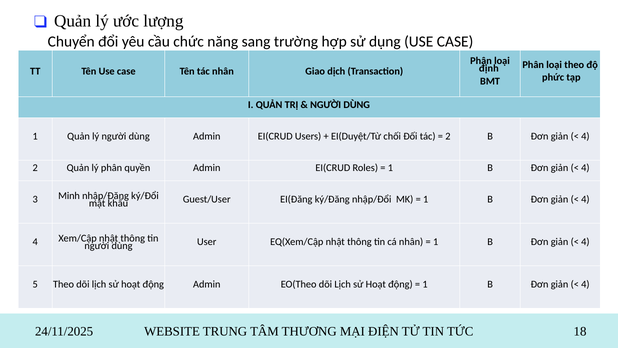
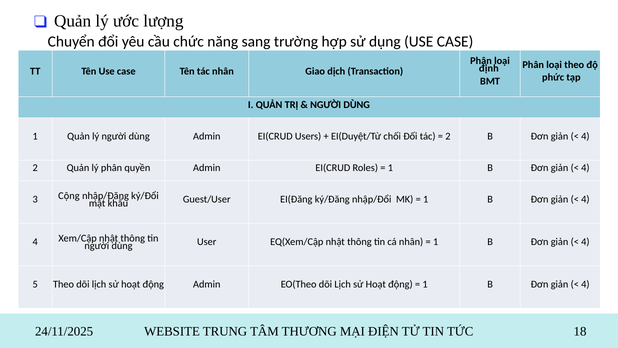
3 Minh: Minh -> Cộng (69, 195)
